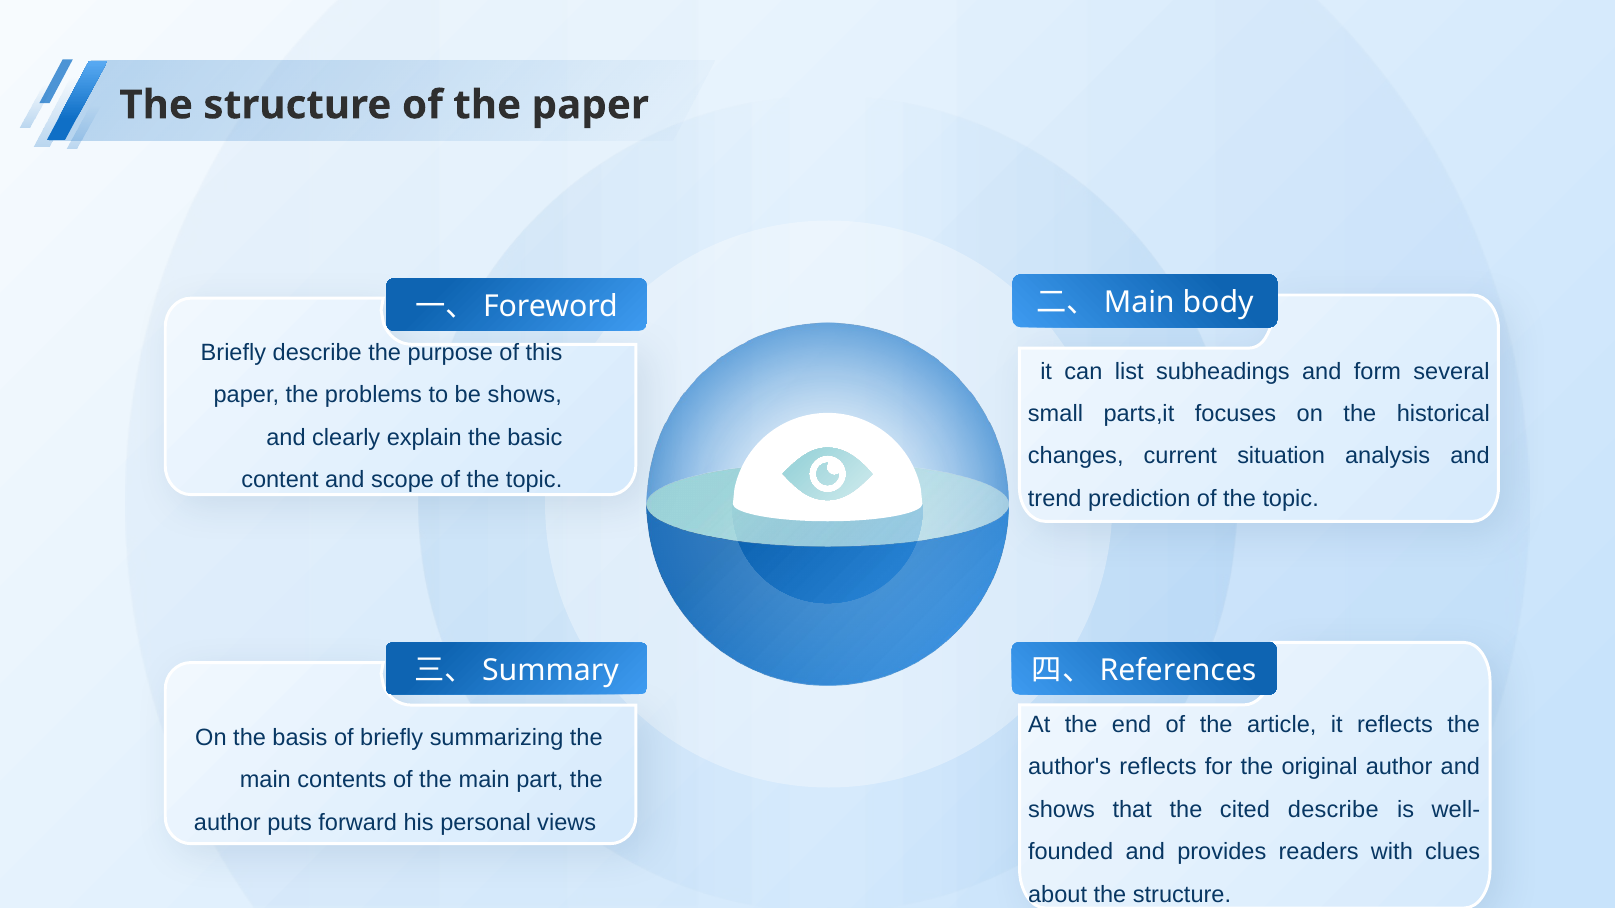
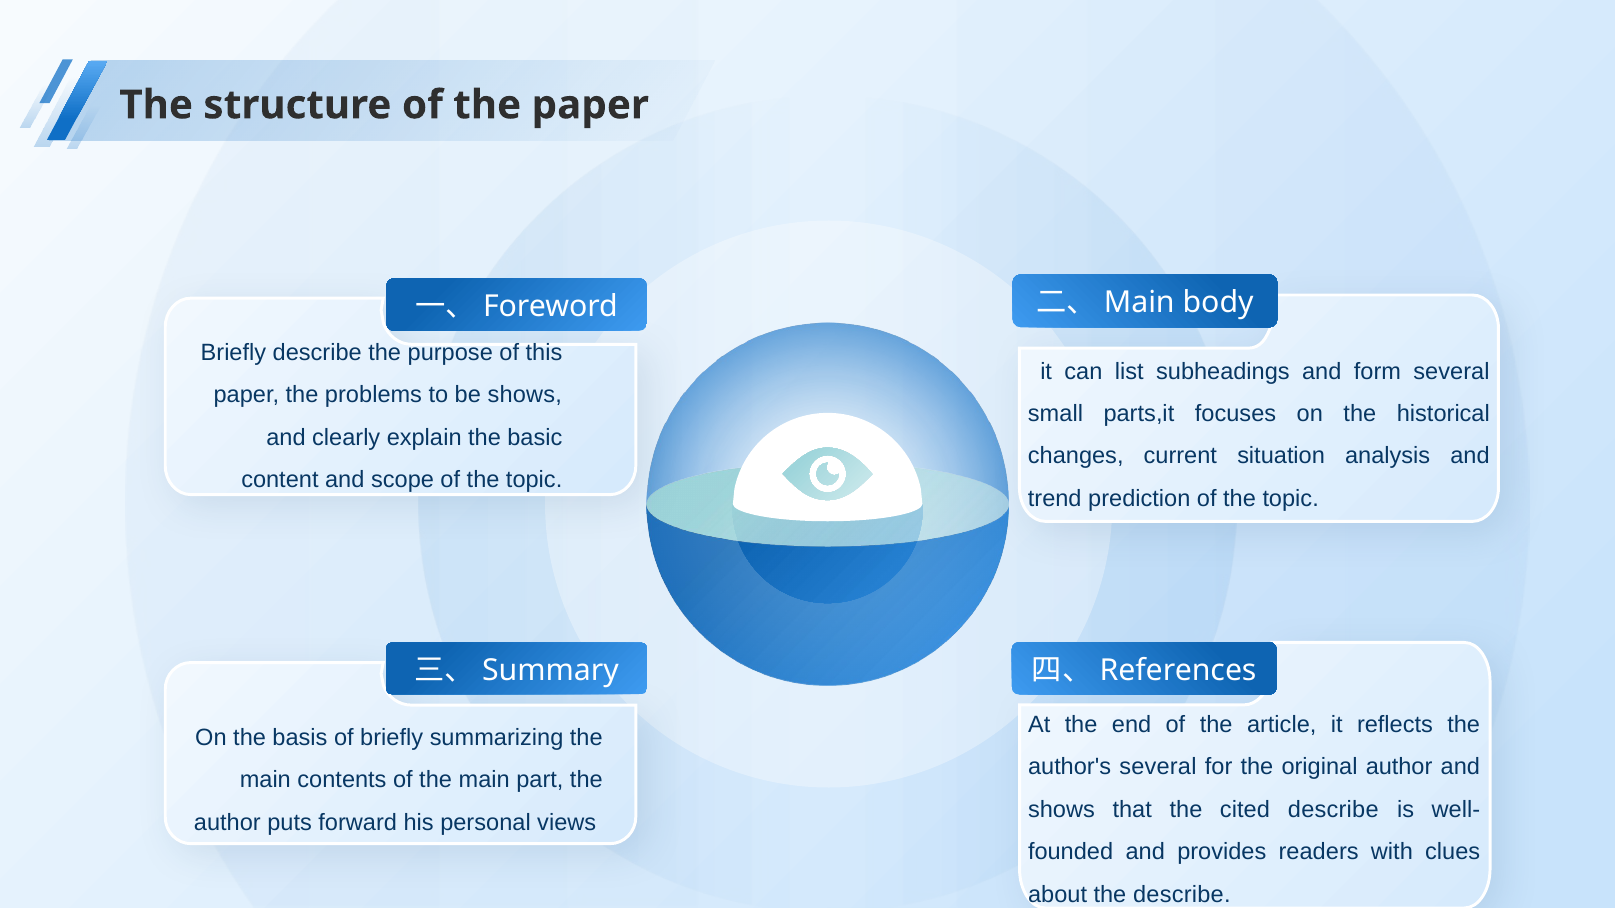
author's reflects: reflects -> several (1158, 768)
about the structure: structure -> describe (1182, 895)
